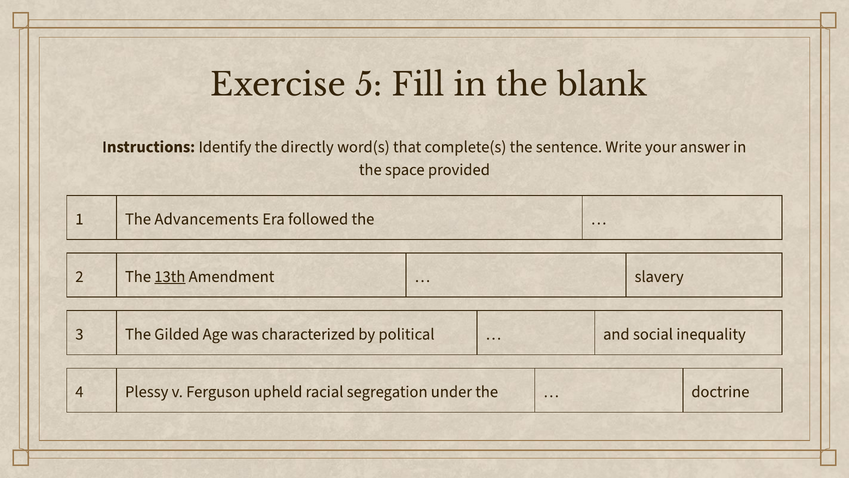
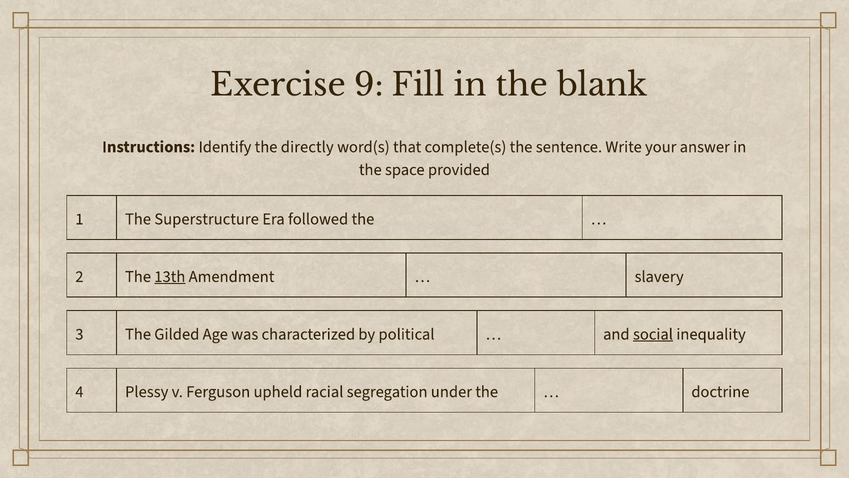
5: 5 -> 9 (369, 85)
Advancements: Advancements -> Superstructure (207, 219)
social underline: none -> present (653, 334)
